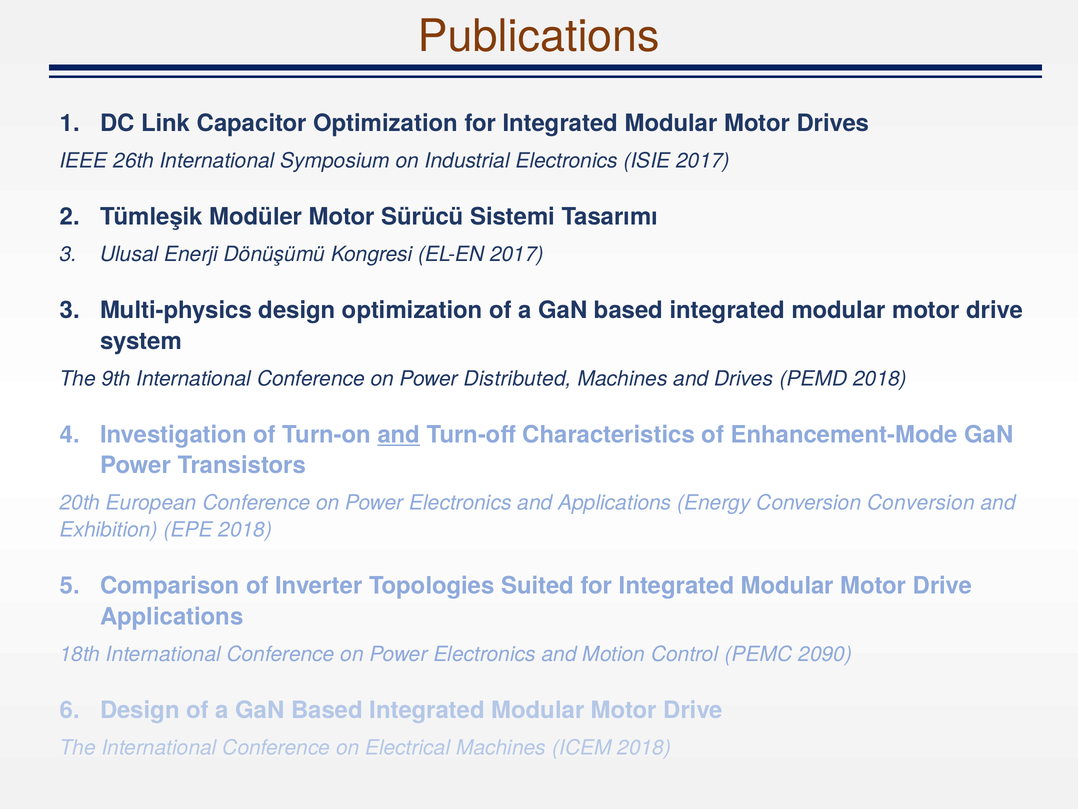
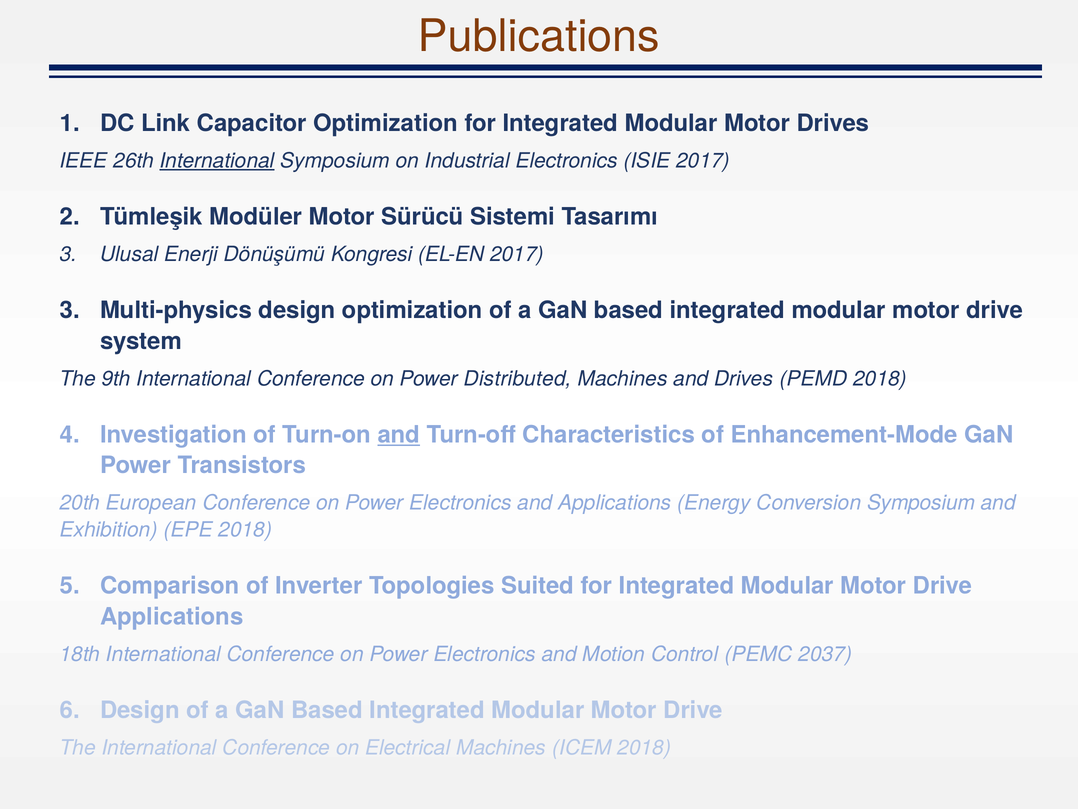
International underline: none -> present (217, 161)
Conversion Conversion: Conversion -> Symposium (921, 503)
2090: 2090 -> 2037 (825, 654)
